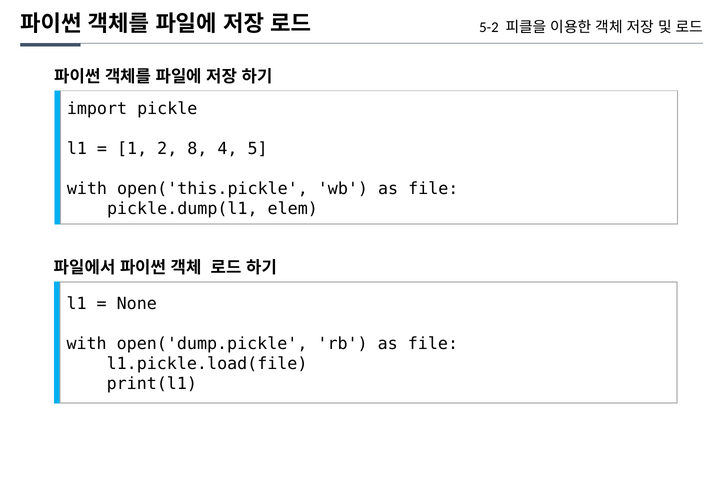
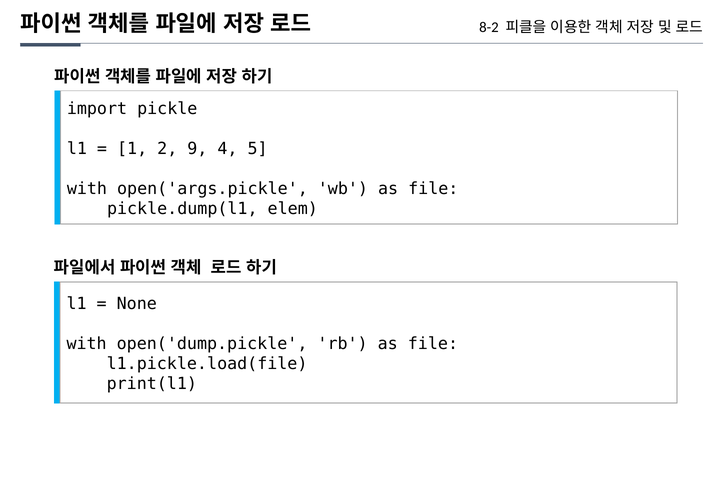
5-2: 5-2 -> 8-2 (489, 27)
8: 8 -> 9 (197, 148)
open('this.pickle: open('this.pickle -> open('args.pickle (212, 189)
